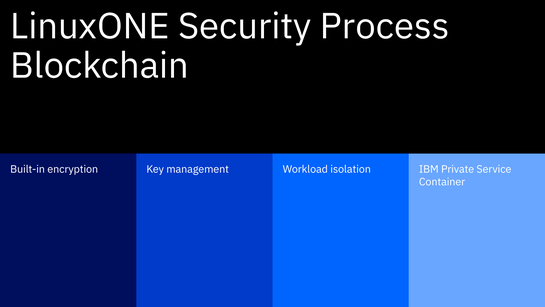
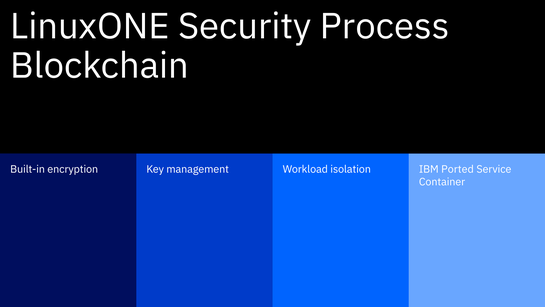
Private: Private -> Ported (458, 169)
